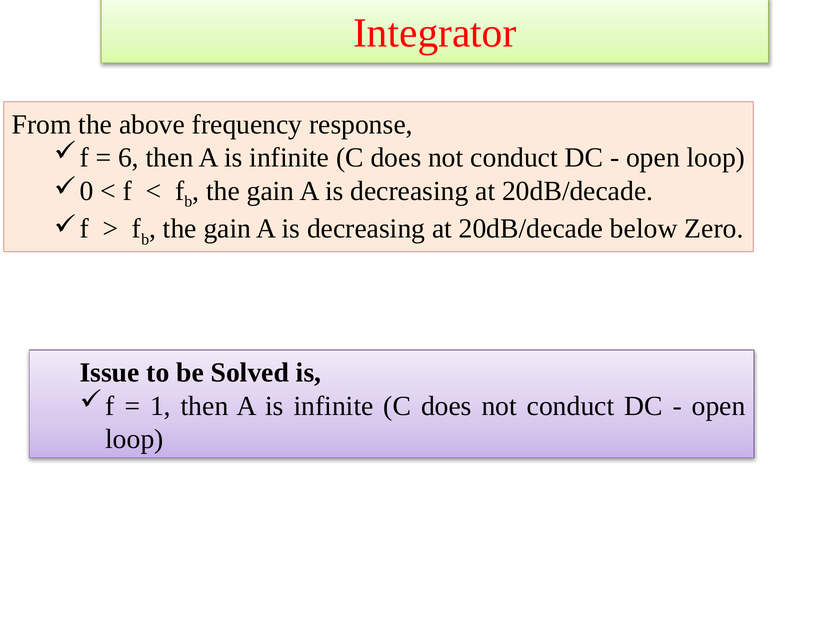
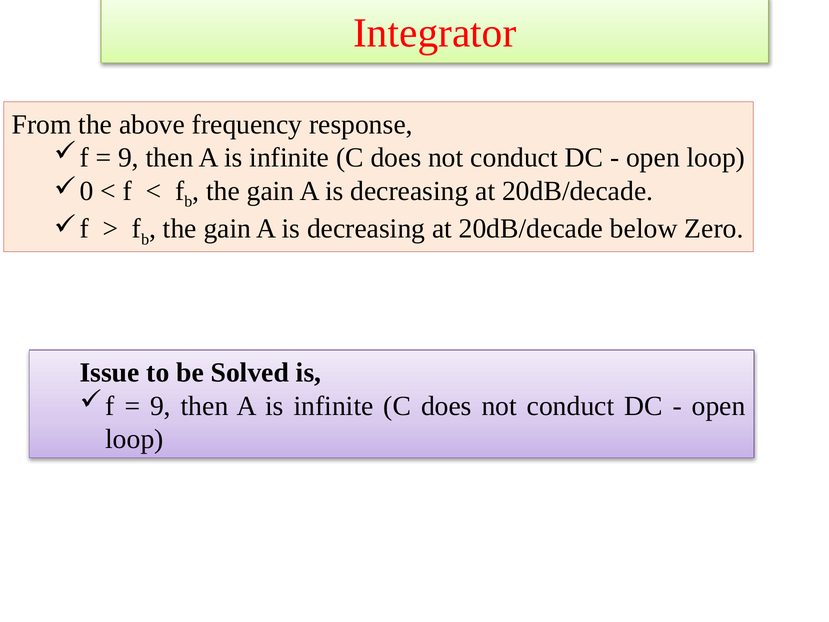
6: 6 -> 9 (129, 158)
1: 1 -> 9 (160, 406)
